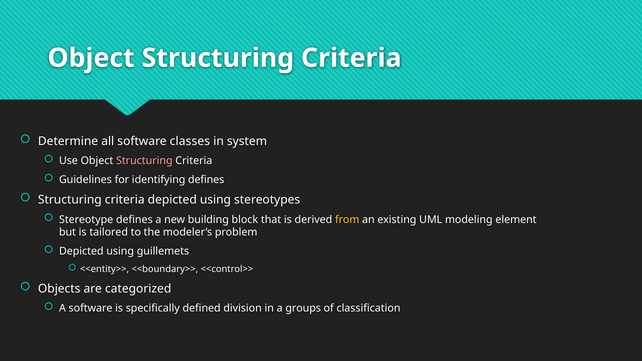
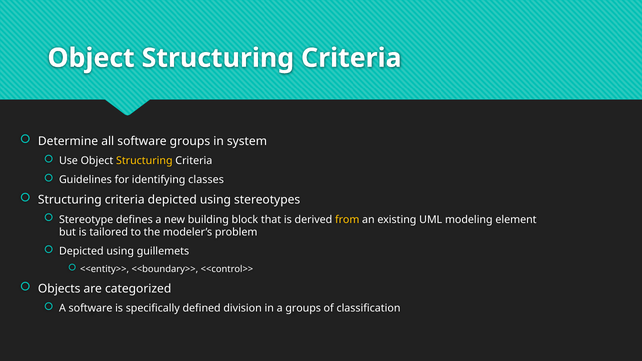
software classes: classes -> groups (190, 141)
Structuring colour: pink -> yellow (144, 161)
identifying defines: defines -> classes (206, 180)
